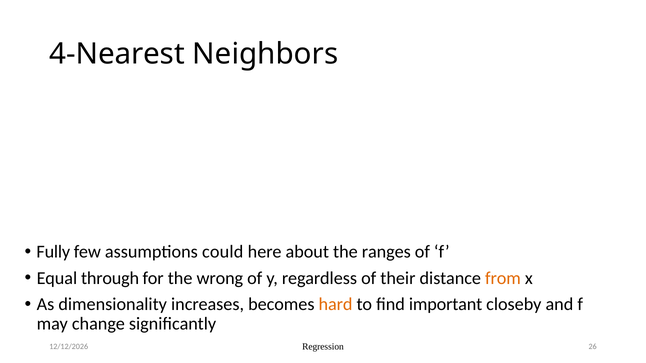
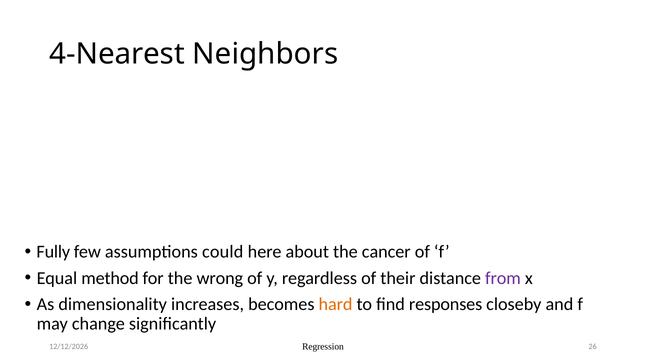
ranges: ranges -> cancer (386, 252)
through: through -> method (110, 278)
from colour: orange -> purple (503, 278)
important: important -> responses (446, 305)
